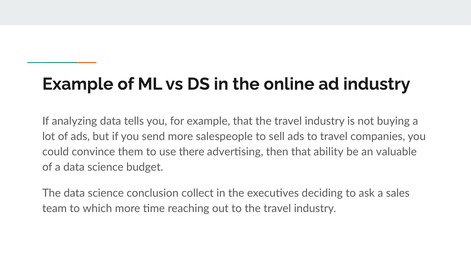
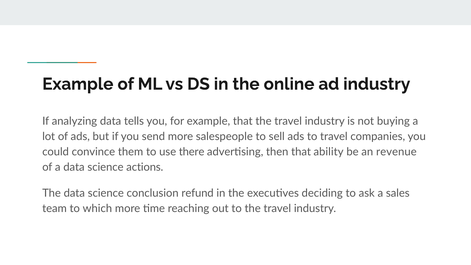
valuable: valuable -> revenue (396, 152)
budget: budget -> actions (145, 167)
collect: collect -> refund (198, 193)
